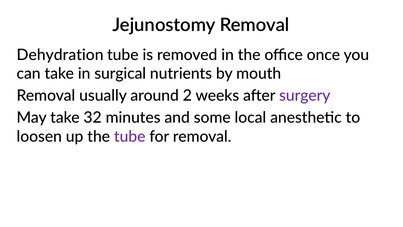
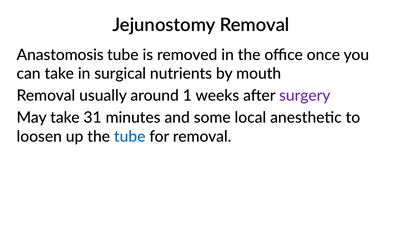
Dehydration: Dehydration -> Anastomosis (60, 55)
2: 2 -> 1 (187, 96)
32: 32 -> 31 (93, 118)
tube colour: purple -> blue (130, 136)
